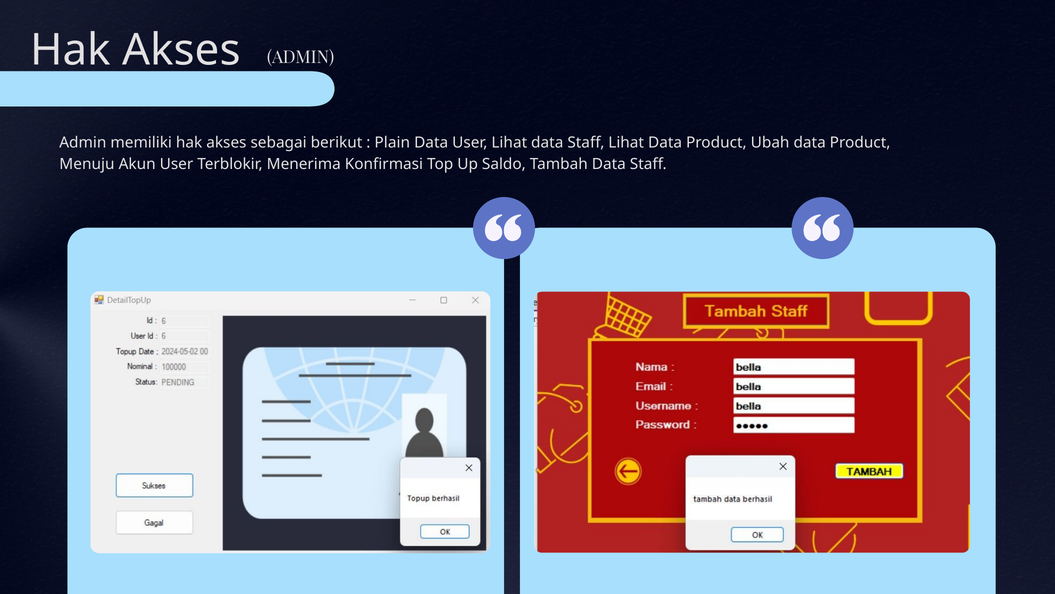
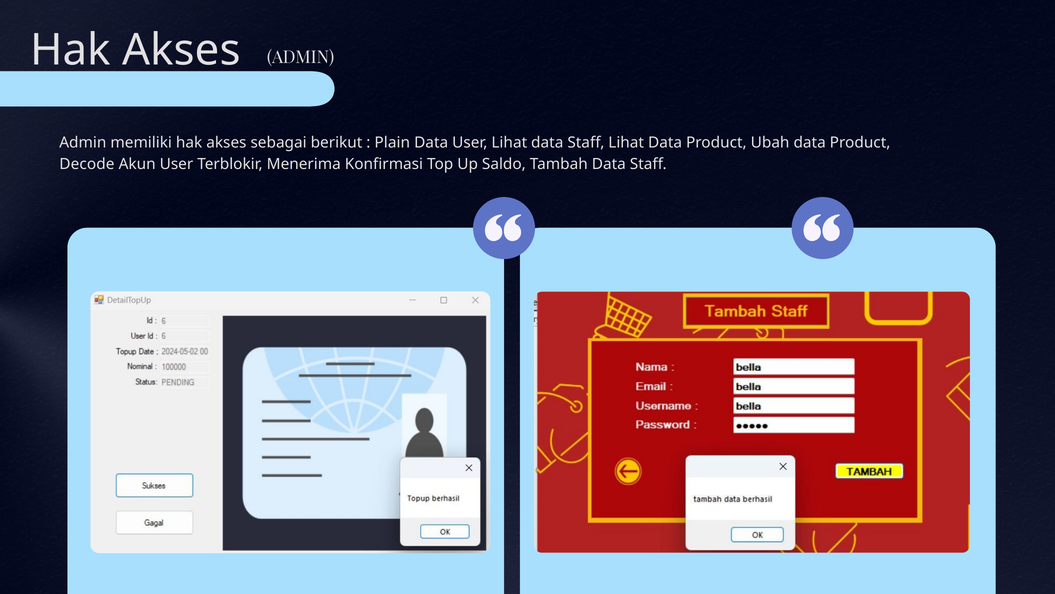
Menuju: Menuju -> Decode (87, 164)
